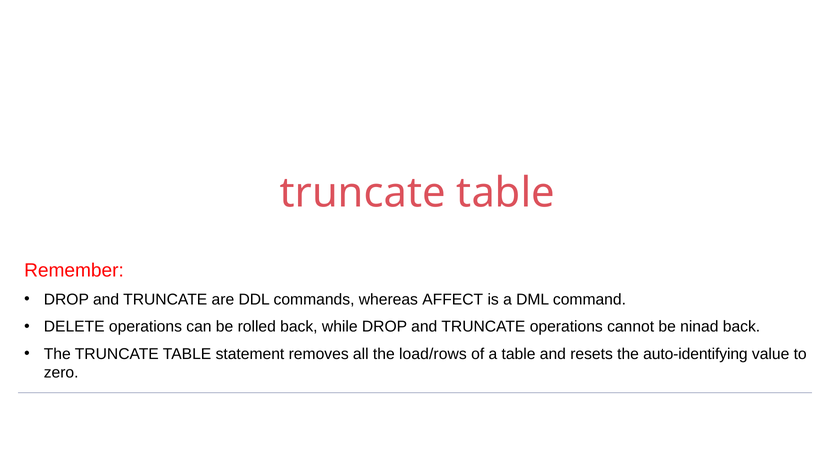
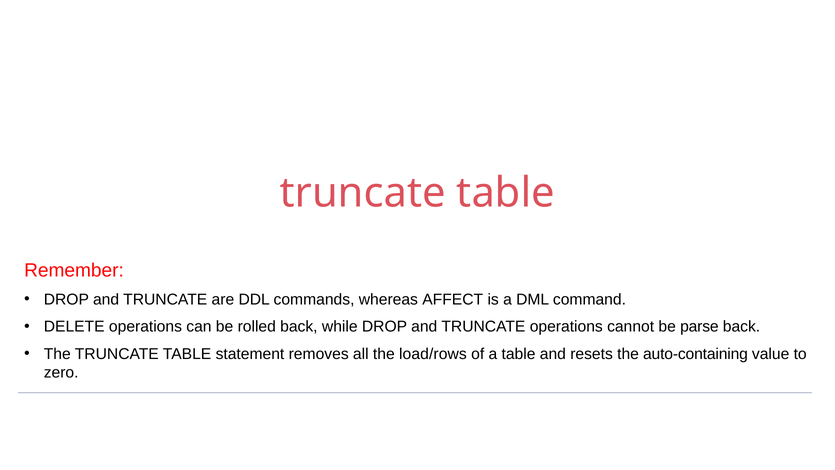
ninad: ninad -> parse (699, 327)
auto-identifying: auto-identifying -> auto-containing (695, 354)
